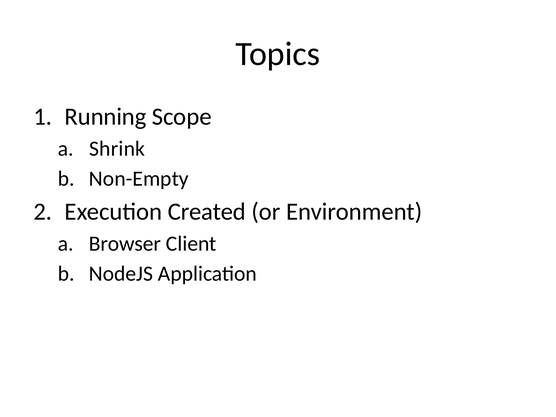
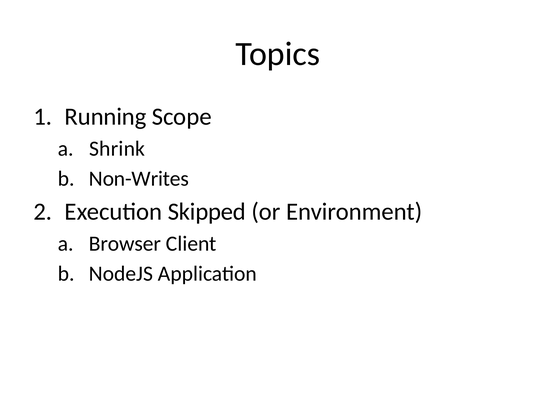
Non-Empty: Non-Empty -> Non-Writes (139, 179)
Created: Created -> Skipped (207, 212)
